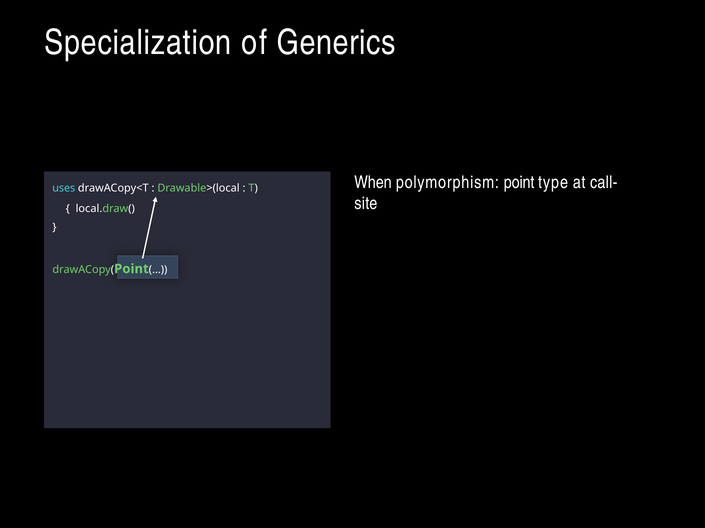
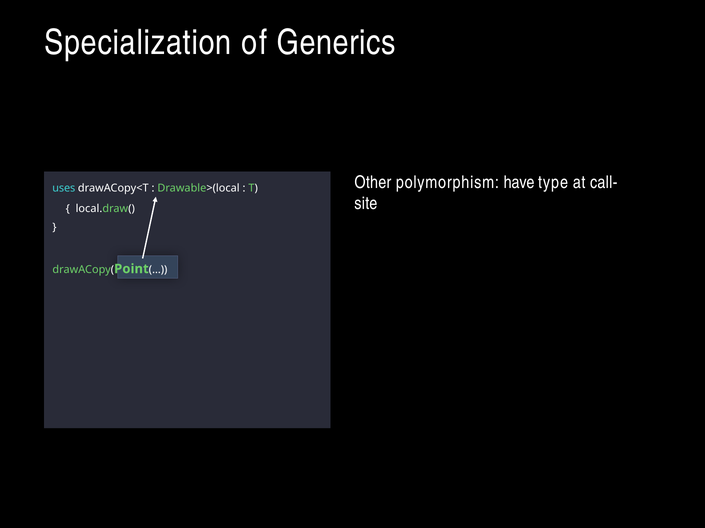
When: When -> Other (373, 183)
point: point -> have (519, 183)
